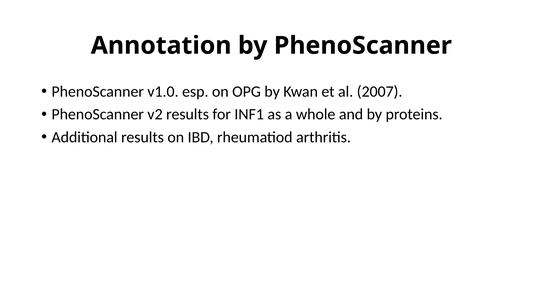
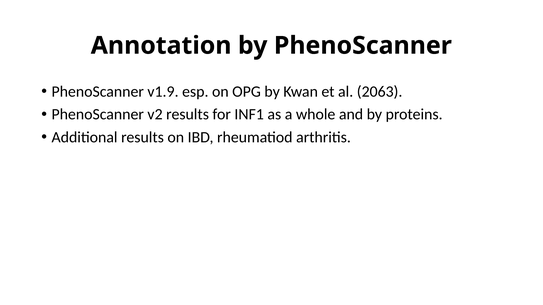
v1.0: v1.0 -> v1.9 (163, 92)
2007: 2007 -> 2063 (380, 92)
